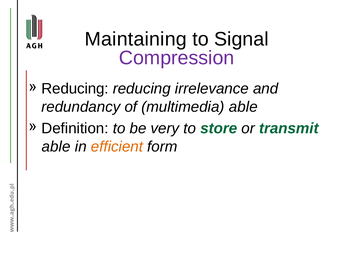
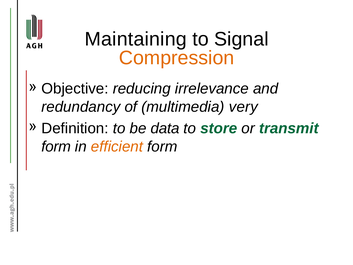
Compression colour: purple -> orange (177, 58)
Reducing: Reducing -> Objective (75, 89)
multimedia able: able -> very (243, 107)
very: very -> data (165, 128)
able: able -> form (56, 146)
